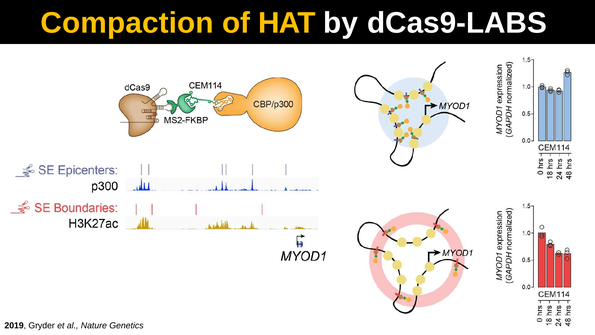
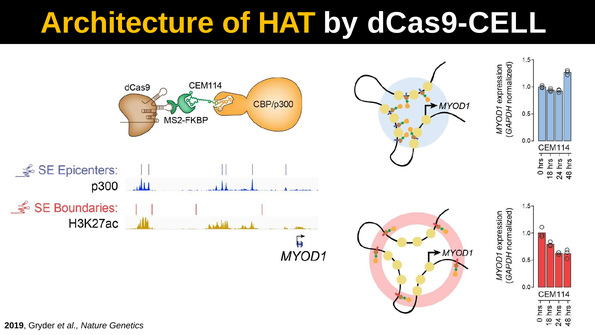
Compaction: Compaction -> Architecture (127, 23)
dCas9-LABS: dCas9-LABS -> dCas9-CELL (457, 23)
